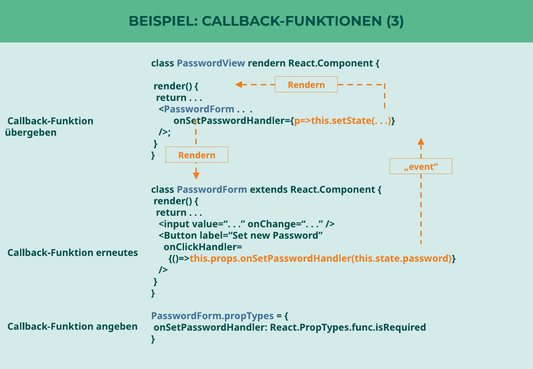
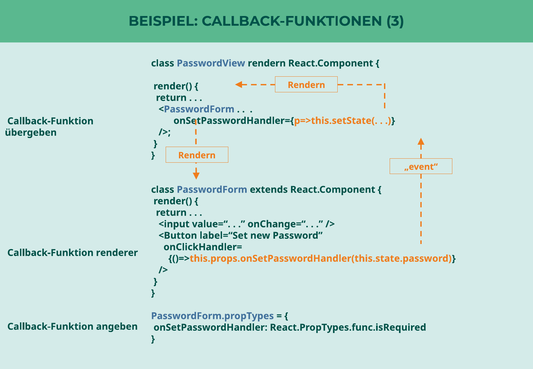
erneutes: erneutes -> renderer (117, 253)
